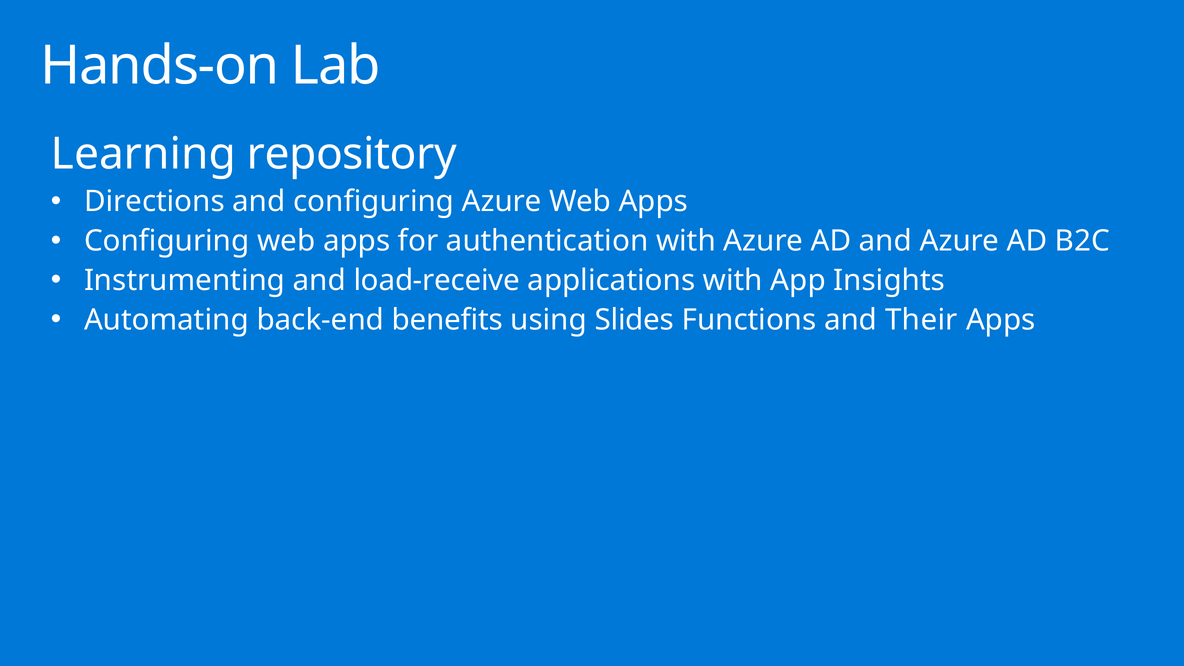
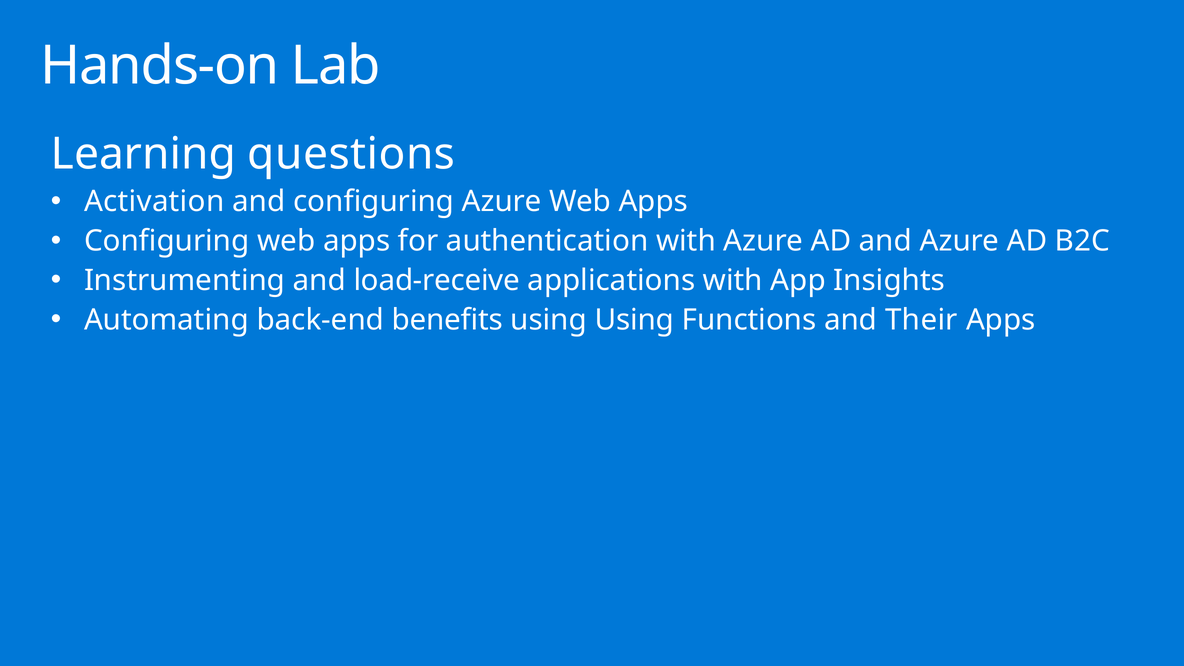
repository: repository -> questions (351, 154)
Directions: Directions -> Activation (154, 202)
using Slides: Slides -> Using (634, 320)
